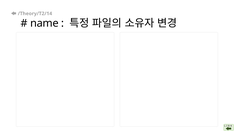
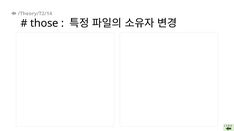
name: name -> those (44, 23)
